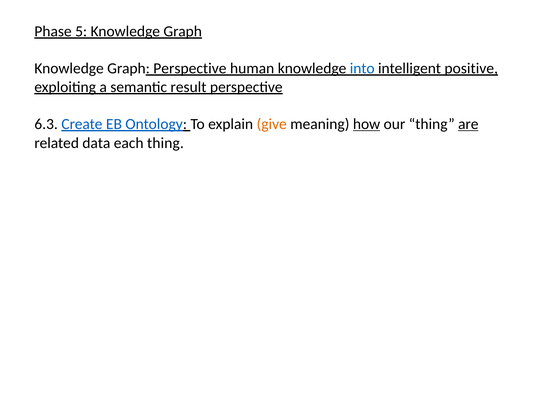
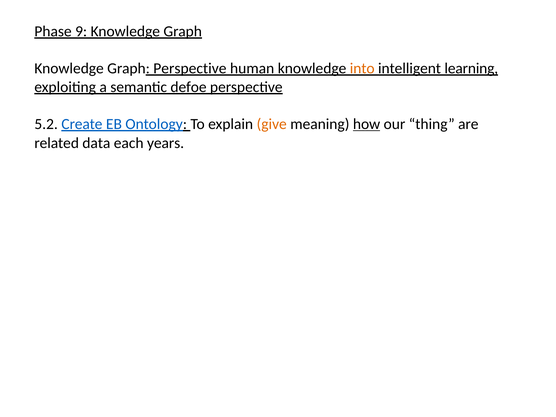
5: 5 -> 9 (81, 31)
into colour: blue -> orange (362, 68)
positive: positive -> learning (471, 68)
result: result -> defoe (188, 87)
6.3: 6.3 -> 5.2 (46, 124)
are underline: present -> none (468, 124)
each thing: thing -> years (166, 143)
